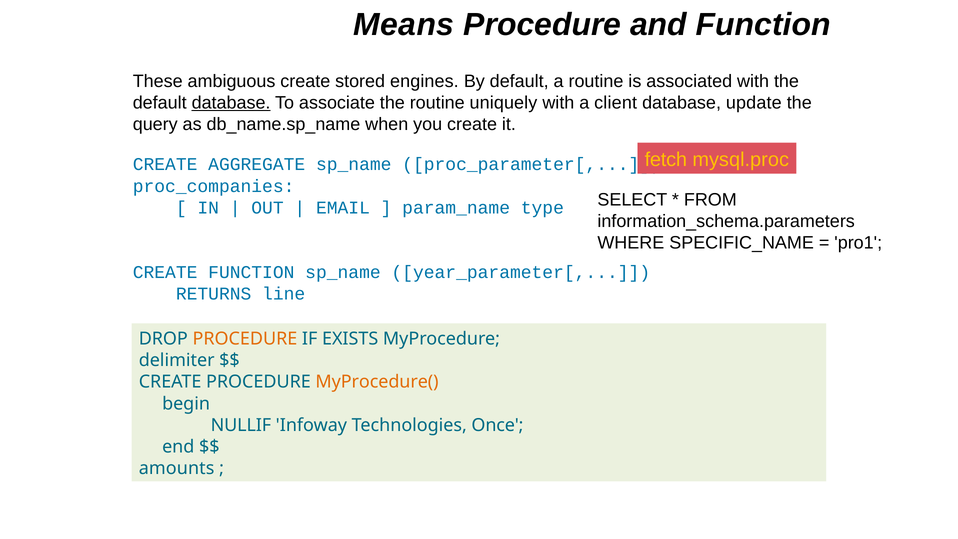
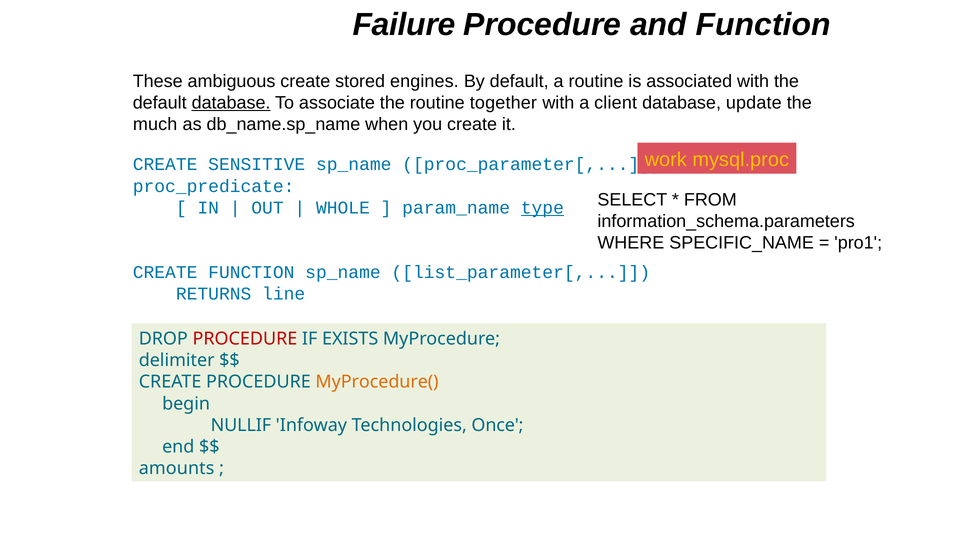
Means: Means -> Failure (404, 25)
uniquely: uniquely -> together (503, 103)
query: query -> much (155, 125)
fetch: fetch -> work (666, 160)
AGGREGATE: AGGREGATE -> SENSITIVE (257, 165)
proc_companies: proc_companies -> proc_predicate (214, 186)
EMAIL: EMAIL -> WHOLE (343, 208)
type underline: none -> present (542, 208)
year_parameter[: year_parameter[ -> list_parameter[ (521, 272)
PROCEDURE colour: orange -> red (245, 339)
